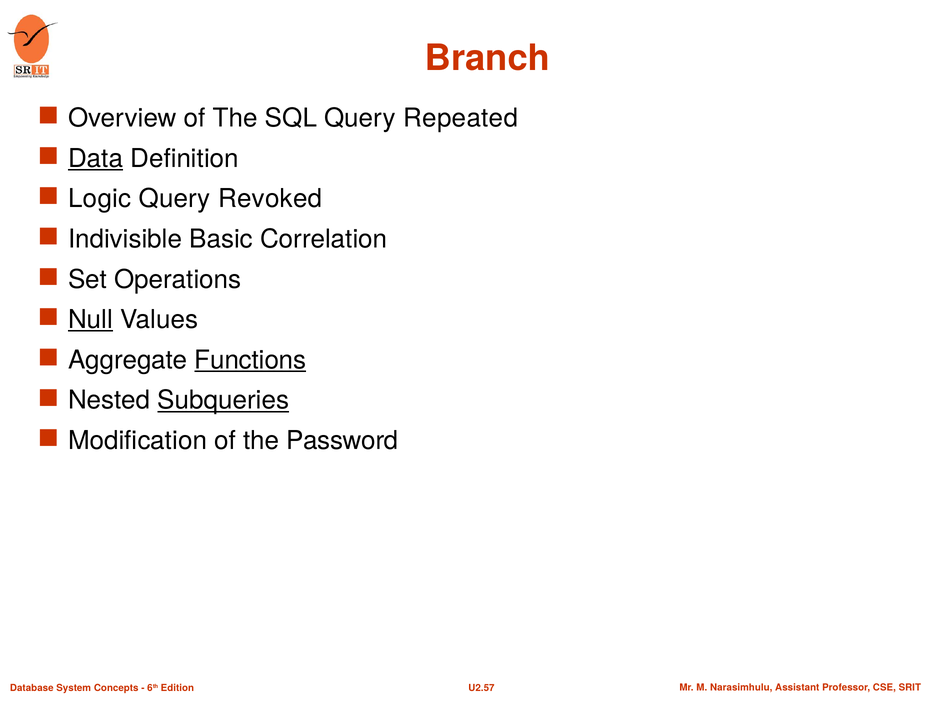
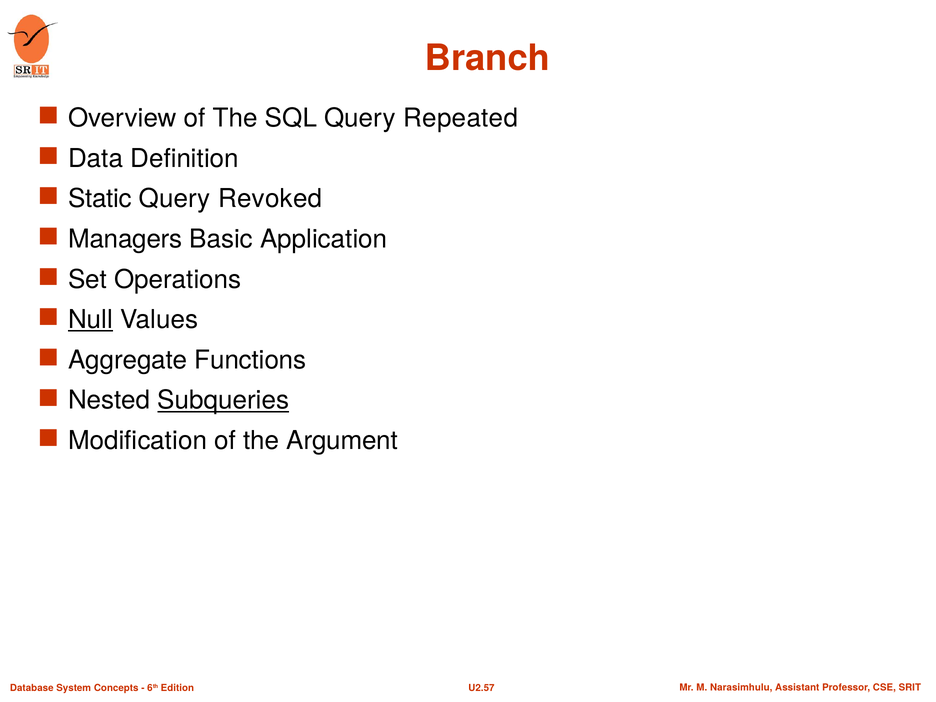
Data underline: present -> none (96, 158)
Logic: Logic -> Static (100, 199)
Indivisible: Indivisible -> Managers (125, 239)
Correlation: Correlation -> Application (324, 239)
Functions underline: present -> none (250, 360)
Password: Password -> Argument (342, 441)
